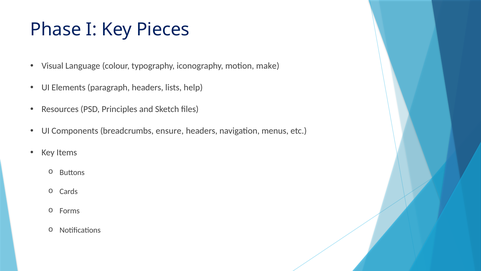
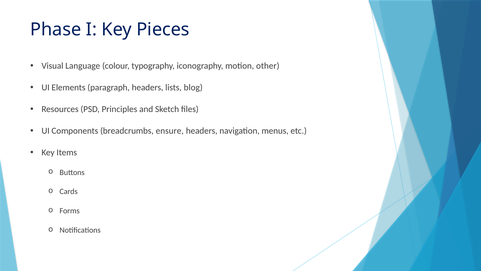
make: make -> other (268, 66)
help: help -> blog (193, 87)
